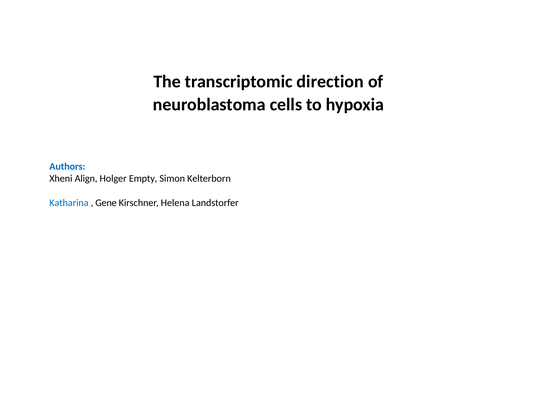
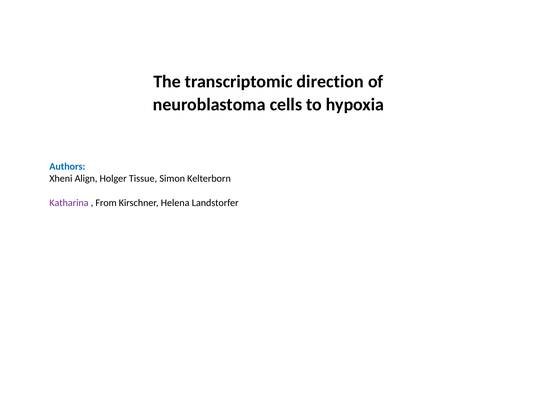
Empty: Empty -> Tissue (143, 178)
Katharina colour: blue -> purple (69, 203)
Gene: Gene -> From (106, 203)
